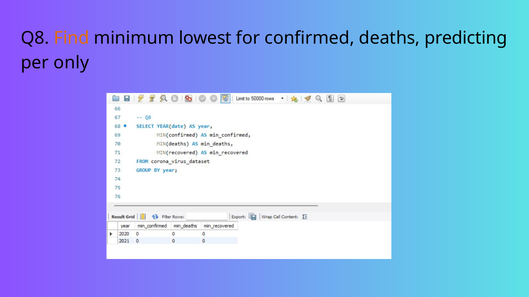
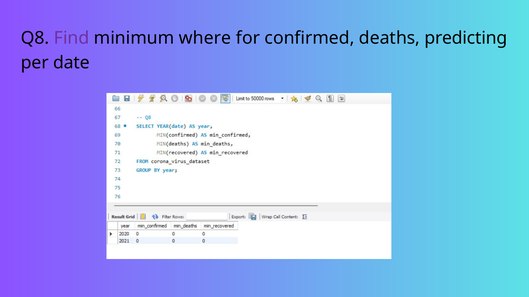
Find colour: orange -> purple (72, 38)
lowest: lowest -> where (205, 38)
only: only -> date (72, 63)
